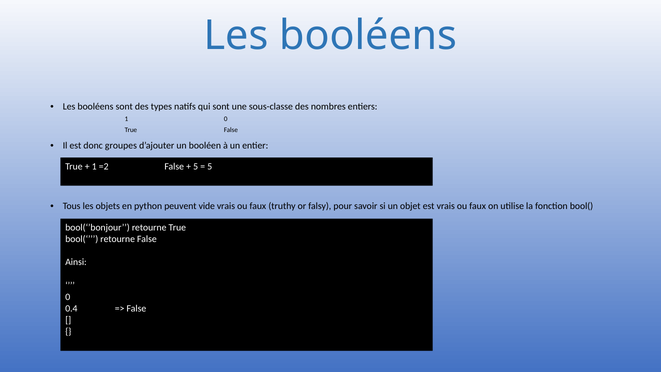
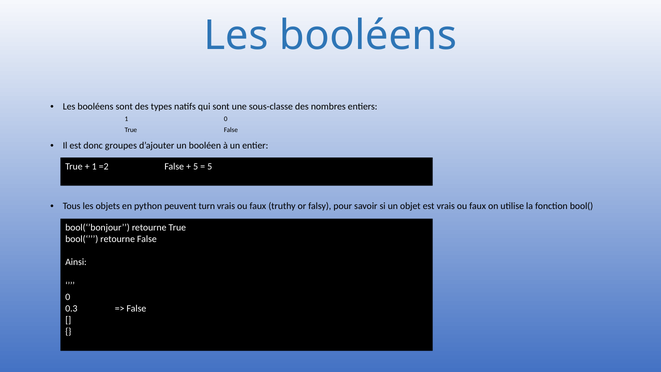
vide: vide -> turn (207, 206)
0.4: 0.4 -> 0.3 (71, 308)
